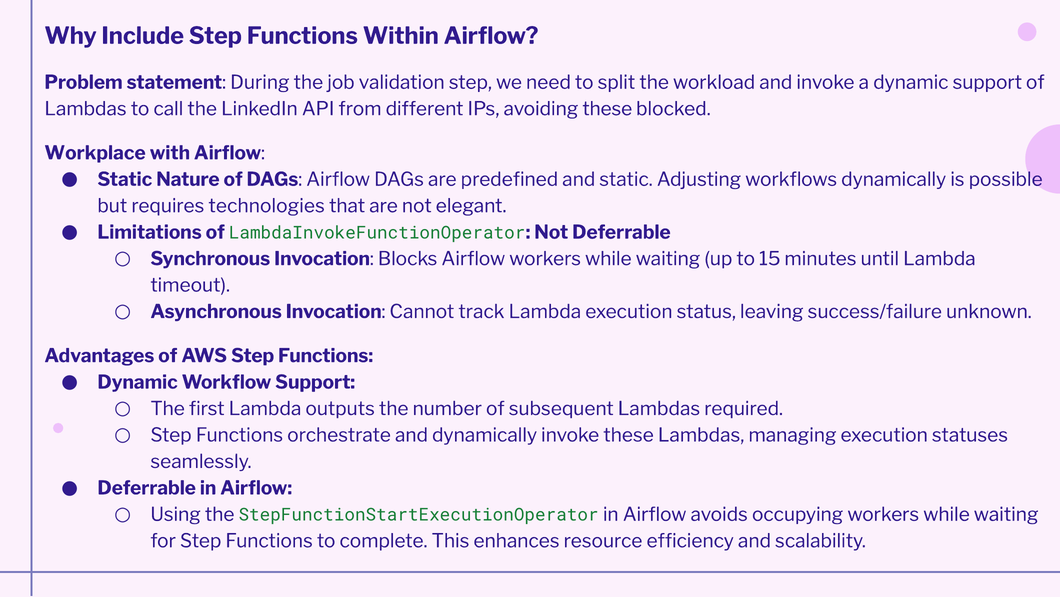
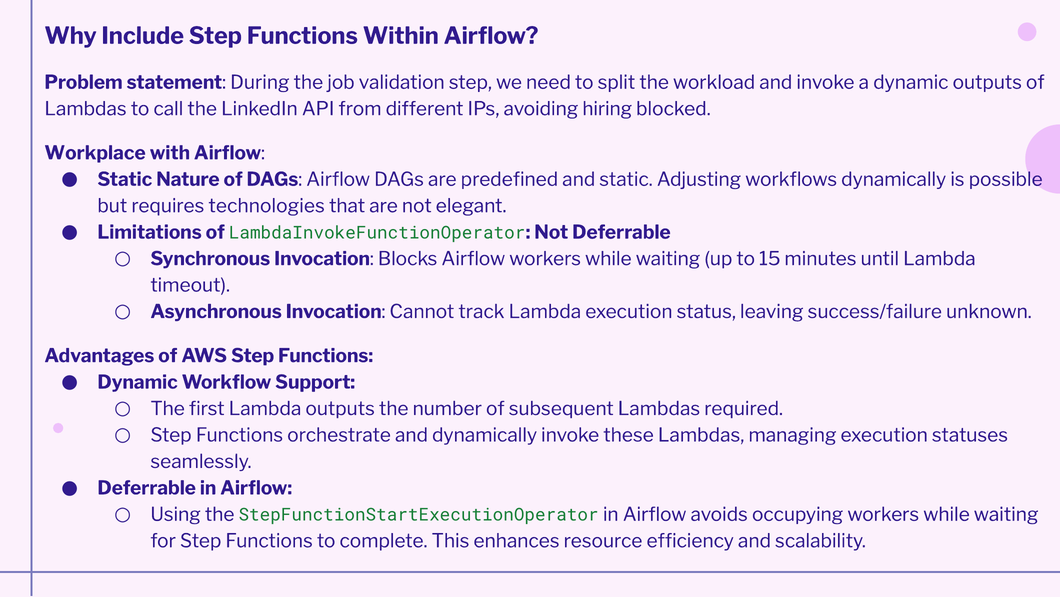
dynamic support: support -> outputs (987, 82)
avoiding these: these -> hiring (607, 109)
